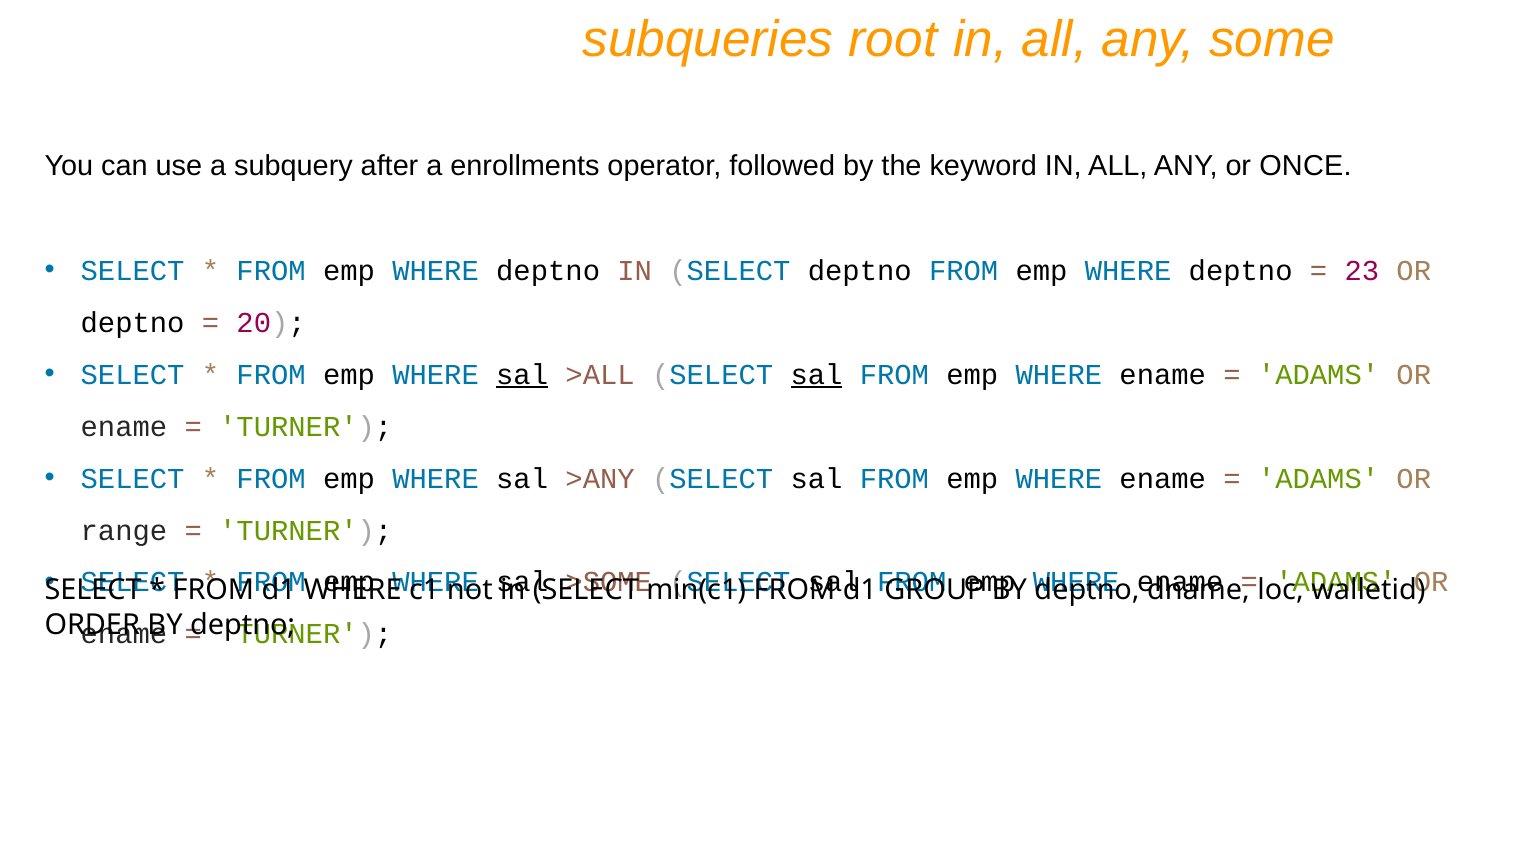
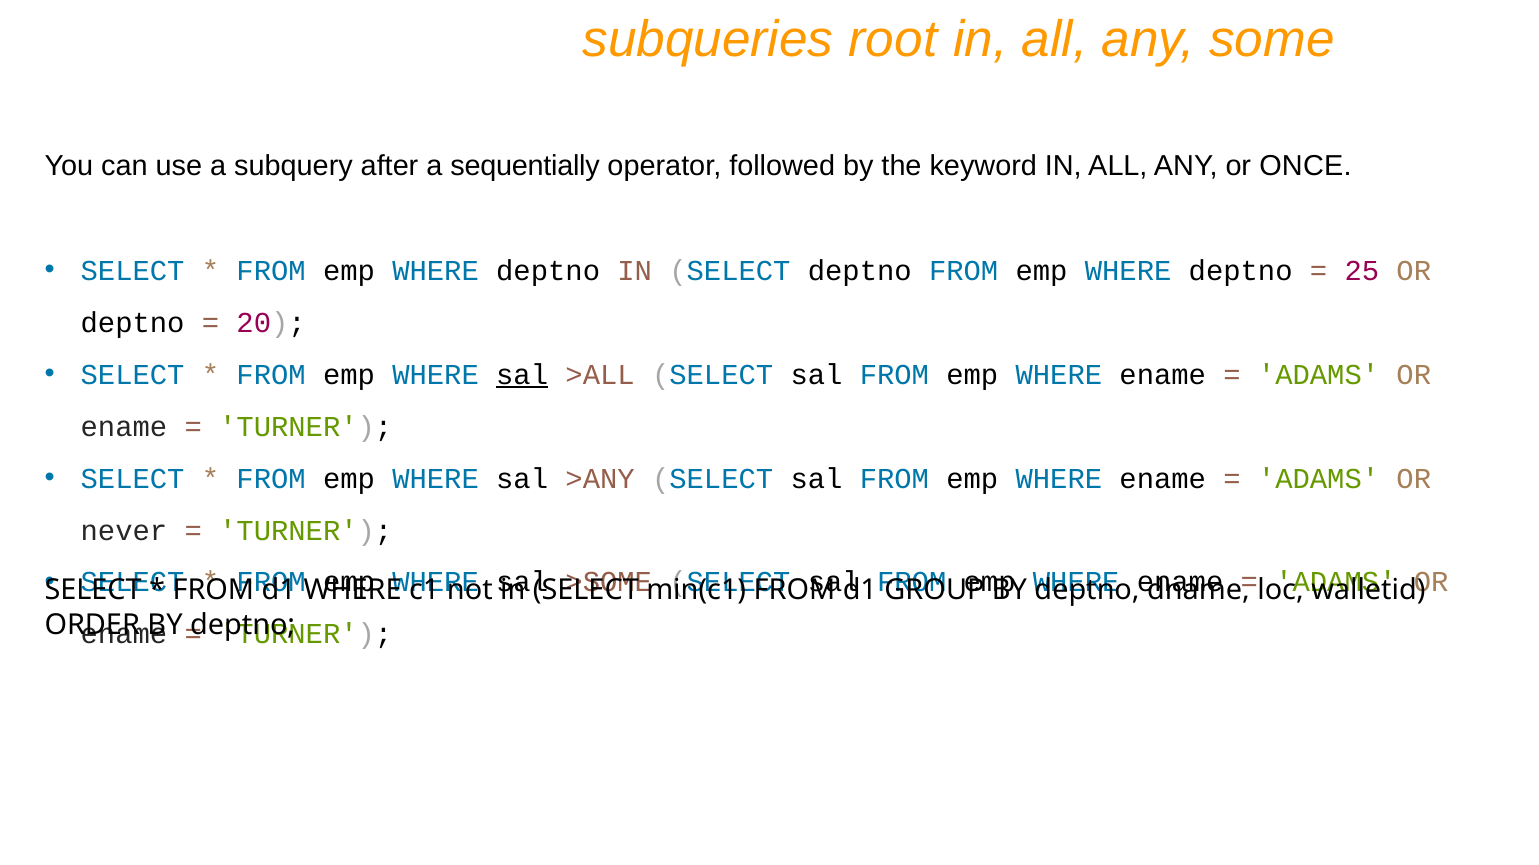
enrollments: enrollments -> sequentially (525, 166)
23: 23 -> 25 (1362, 271)
sal underline: present -> none (816, 375)
range: range -> never (124, 531)
